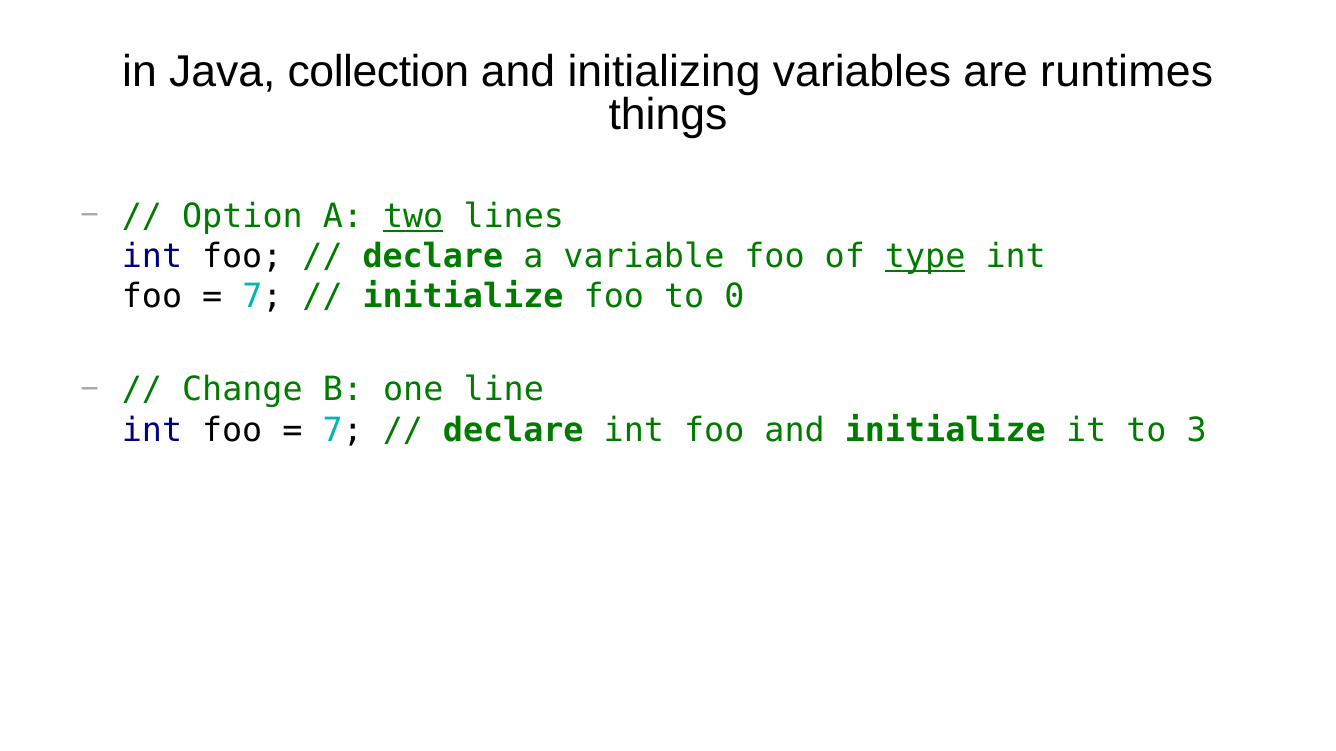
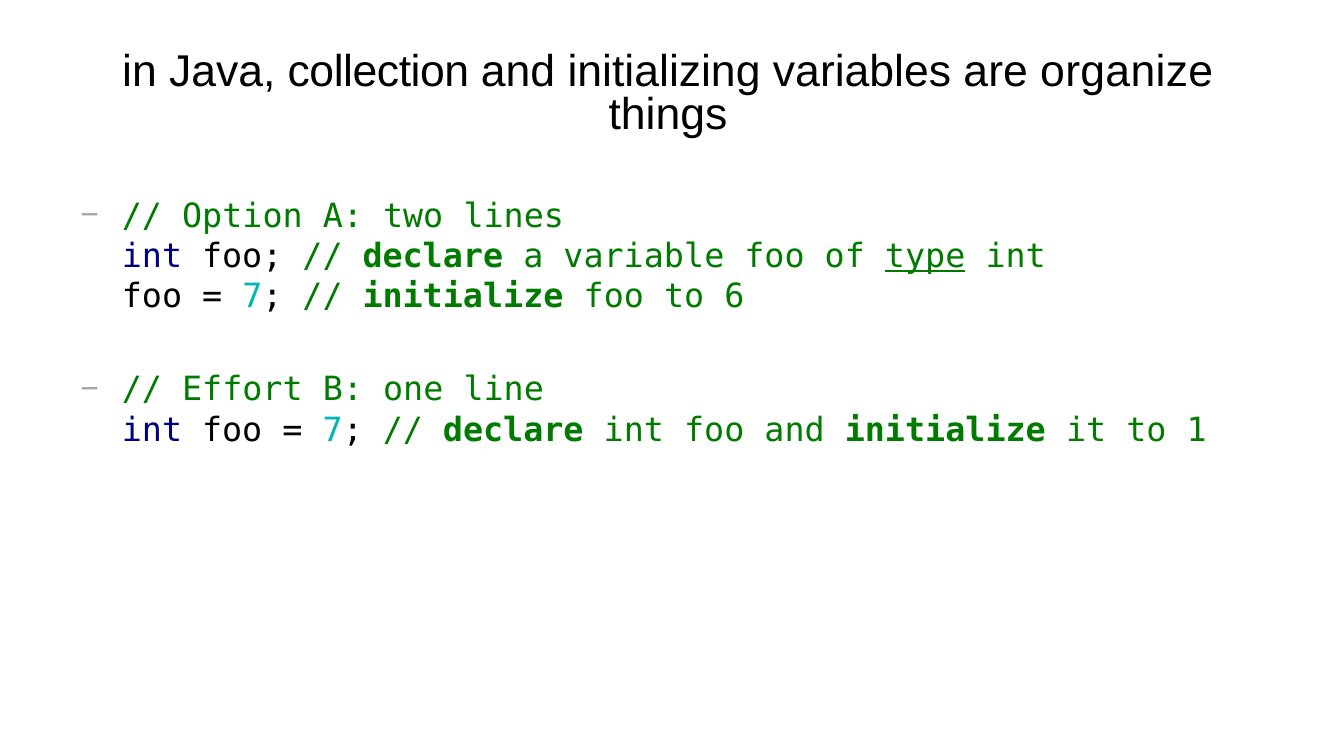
runtimes: runtimes -> organize (1127, 72)
two underline: present -> none (413, 217)
0: 0 -> 6 (734, 297)
Change: Change -> Effort (242, 390)
3: 3 -> 1 (1197, 430)
